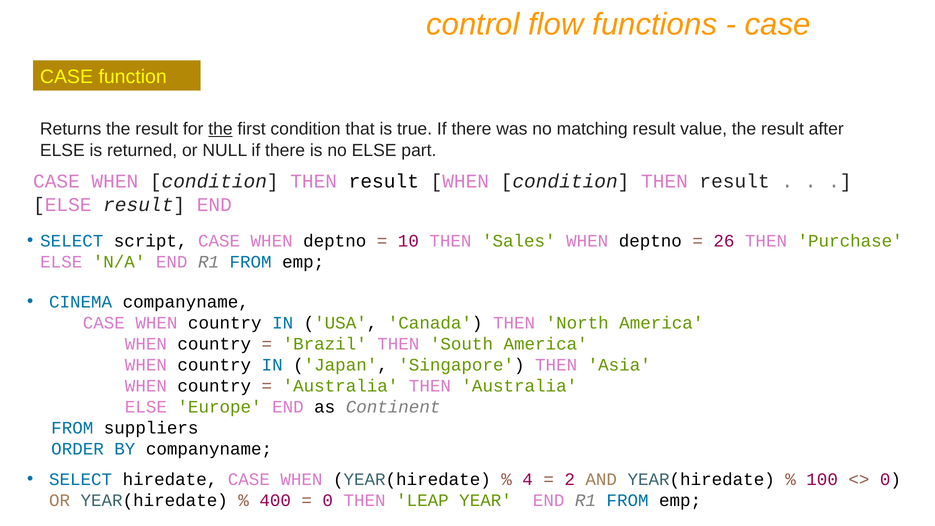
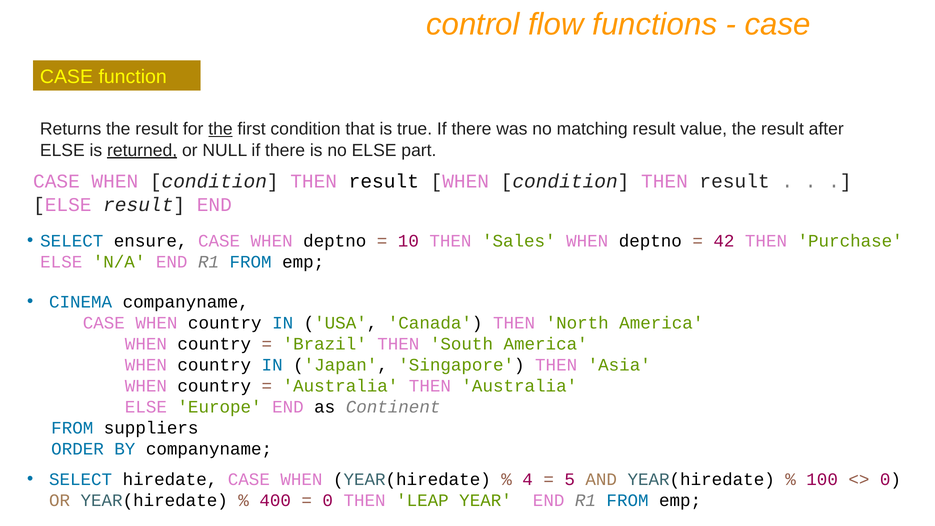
returned underline: none -> present (142, 150)
script: script -> ensure (151, 241)
26: 26 -> 42 (724, 241)
2: 2 -> 5 (570, 479)
